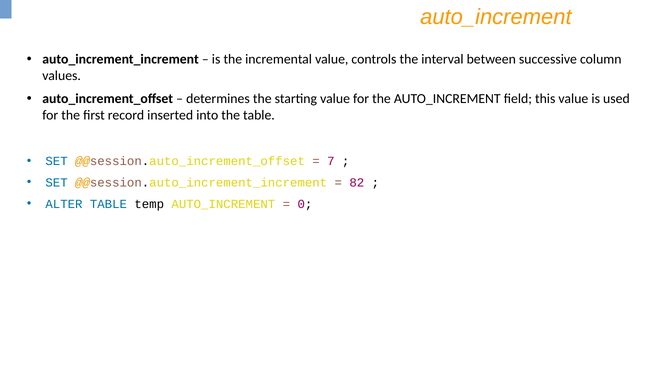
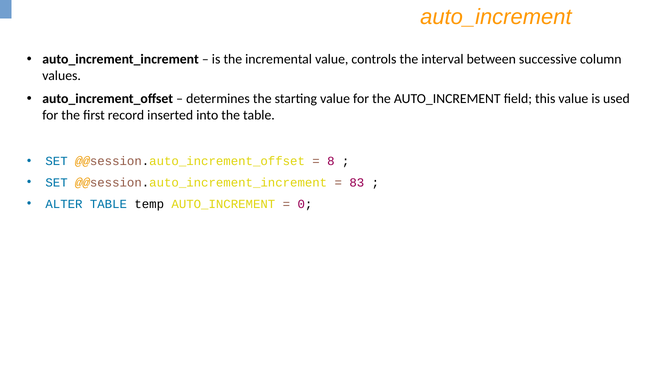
7: 7 -> 8 (331, 161)
82: 82 -> 83 (357, 182)
